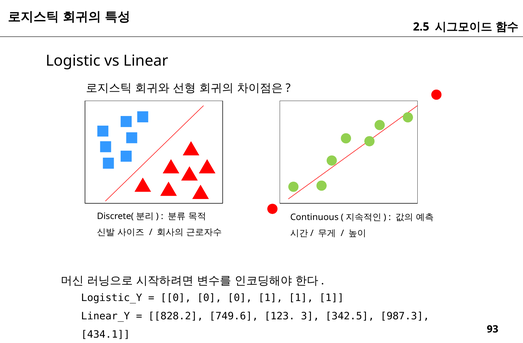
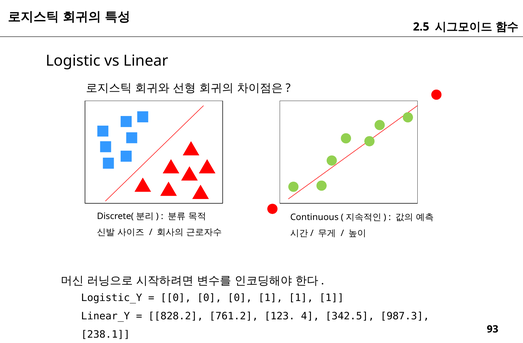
749.6: 749.6 -> 761.2 (234, 317)
3: 3 -> 4 (310, 317)
434.1: 434.1 -> 238.1 (105, 335)
